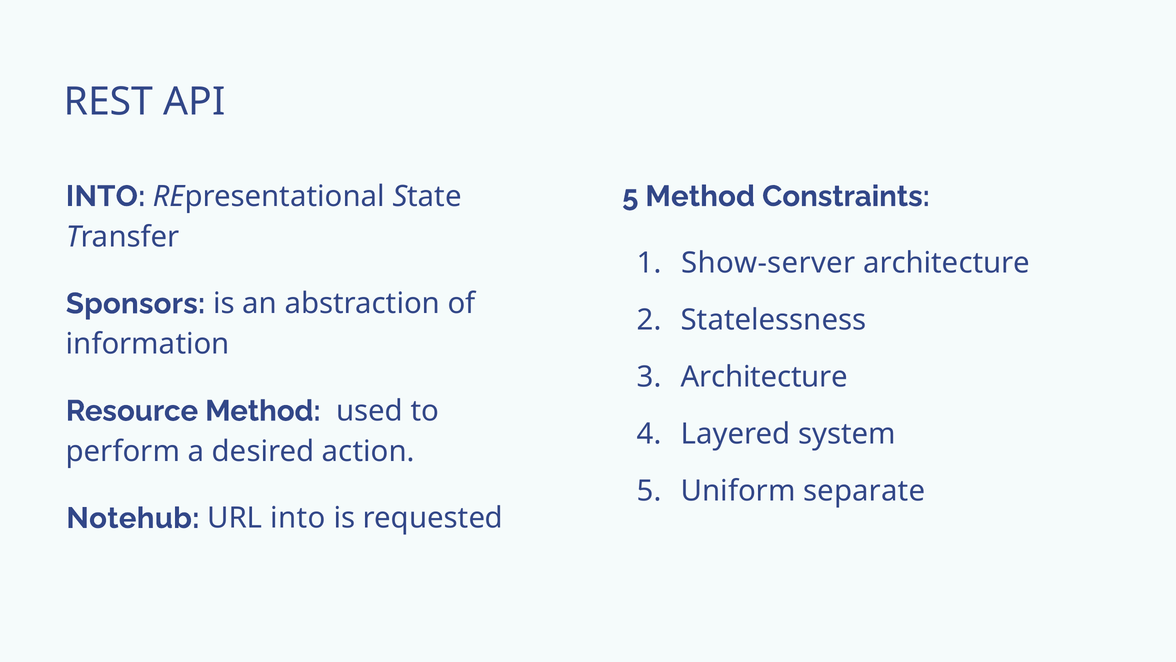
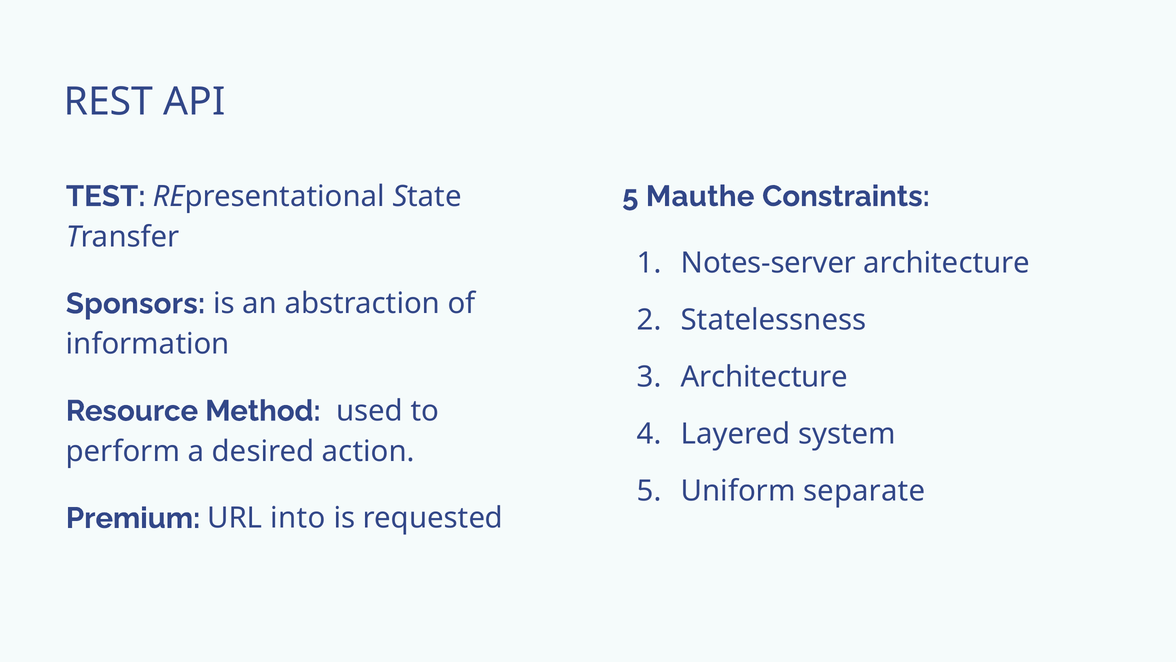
INTO: INTO -> TEST (106, 196)
5 Method: Method -> Mauthe (700, 196)
Show-server: Show-server -> Notes-server (768, 263)
Notehub: Notehub -> Premium (133, 518)
